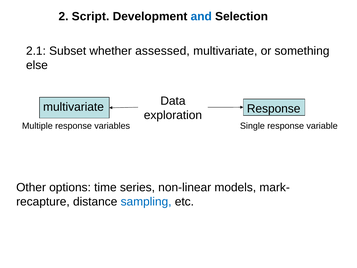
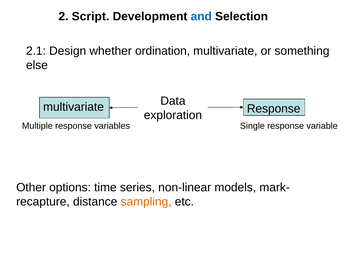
Subset: Subset -> Design (68, 51)
assessed: assessed -> ordination (163, 51)
sampling colour: blue -> orange (146, 202)
